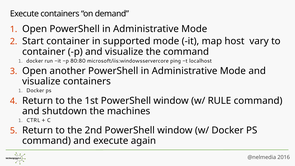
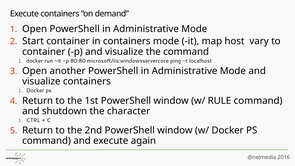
in supported: supported -> containers (127, 41)
machines: machines -> character (129, 111)
